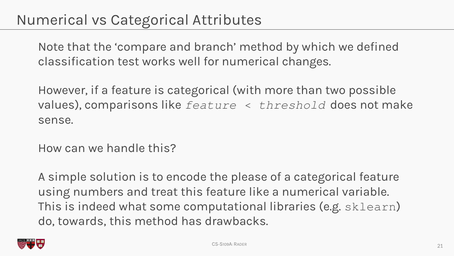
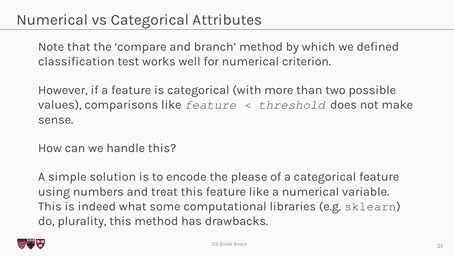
changes: changes -> criterion (306, 61)
towards: towards -> plurality (82, 221)
